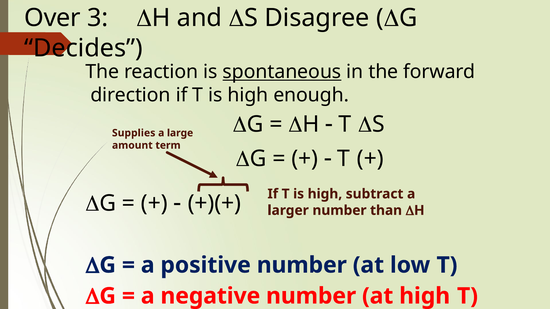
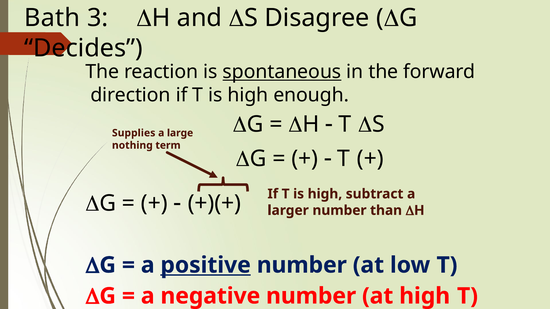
Over: Over -> Bath (52, 18)
amount: amount -> nothing (132, 145)
positive underline: none -> present (206, 265)
